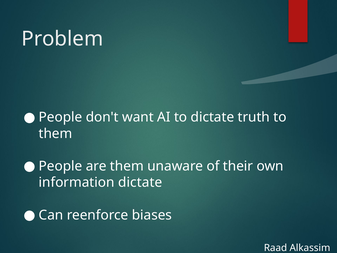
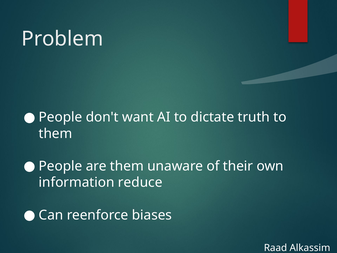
information dictate: dictate -> reduce (140, 182)
